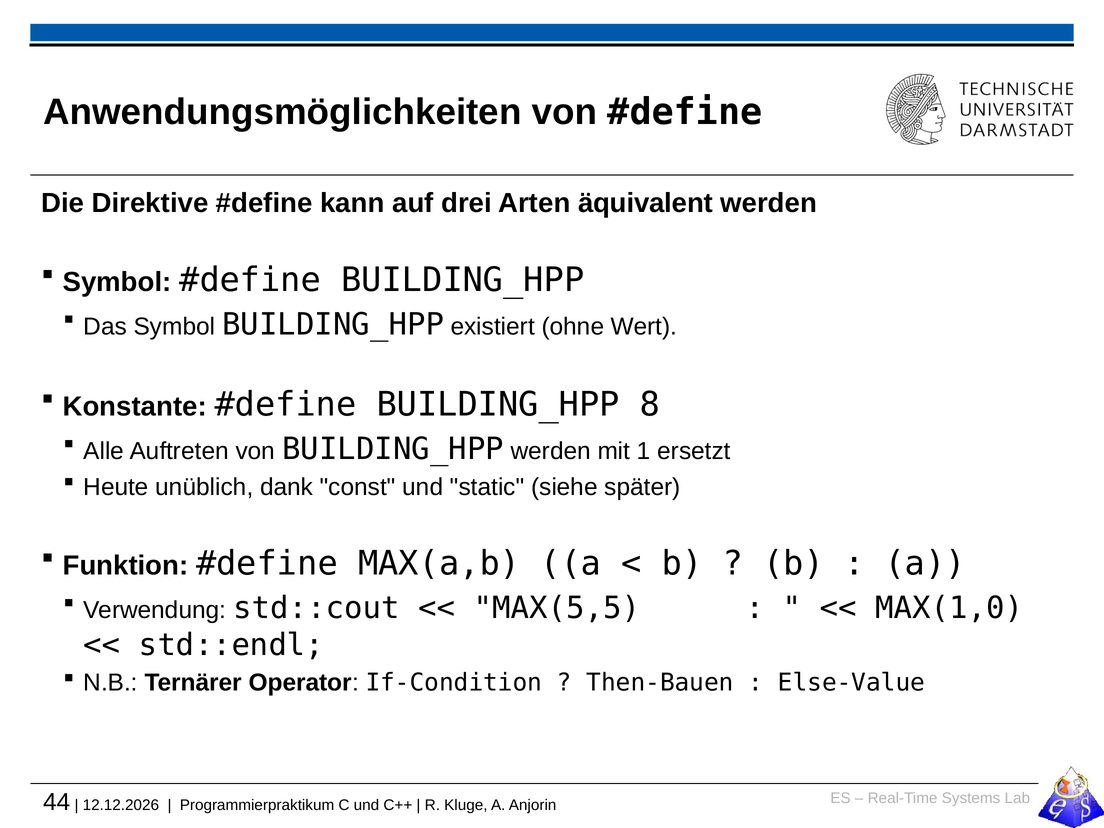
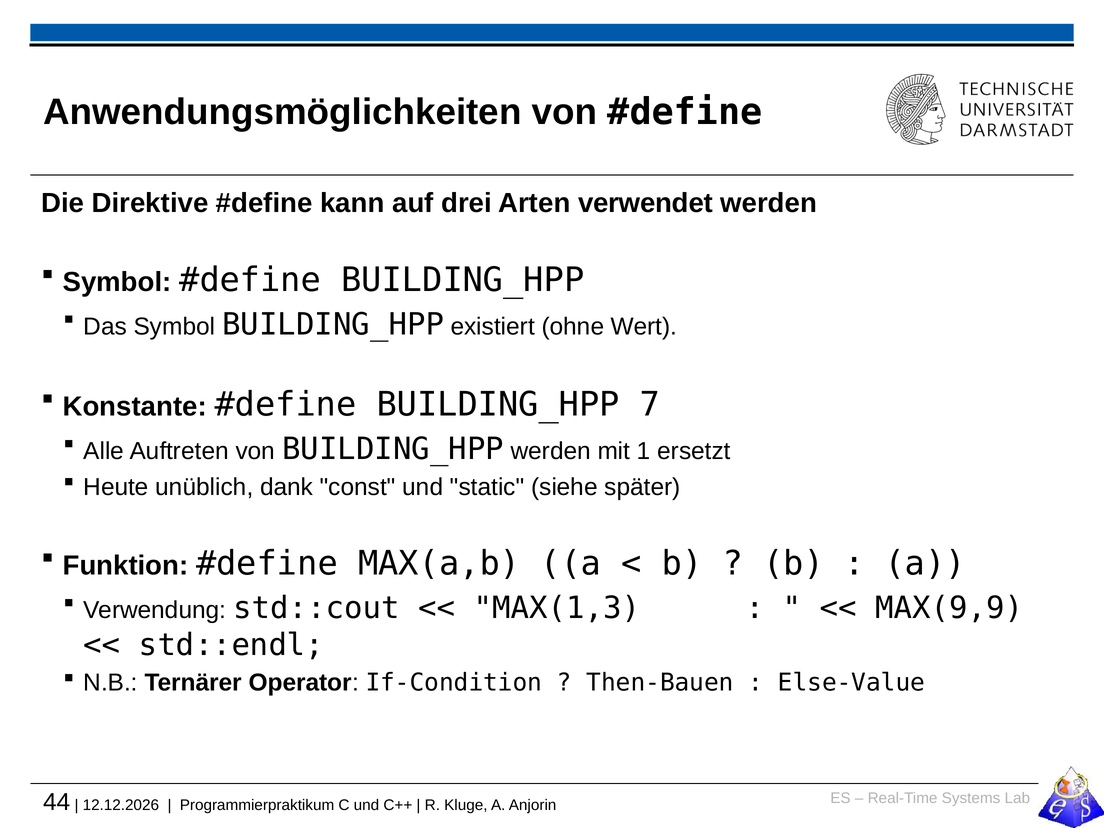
äquivalent: äquivalent -> verwendet (646, 203)
8: 8 -> 7 (650, 405)
MAX(5,5: MAX(5,5 -> MAX(1,3 (557, 608)
MAX(1,0: MAX(1,0 -> MAX(9,9 (949, 608)
